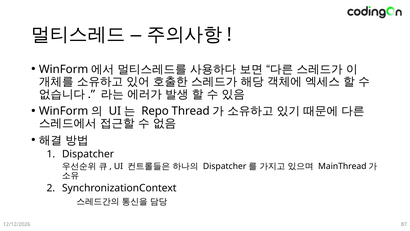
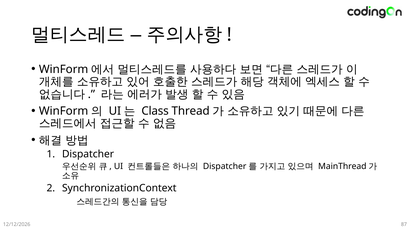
Repo: Repo -> Class (155, 111)
